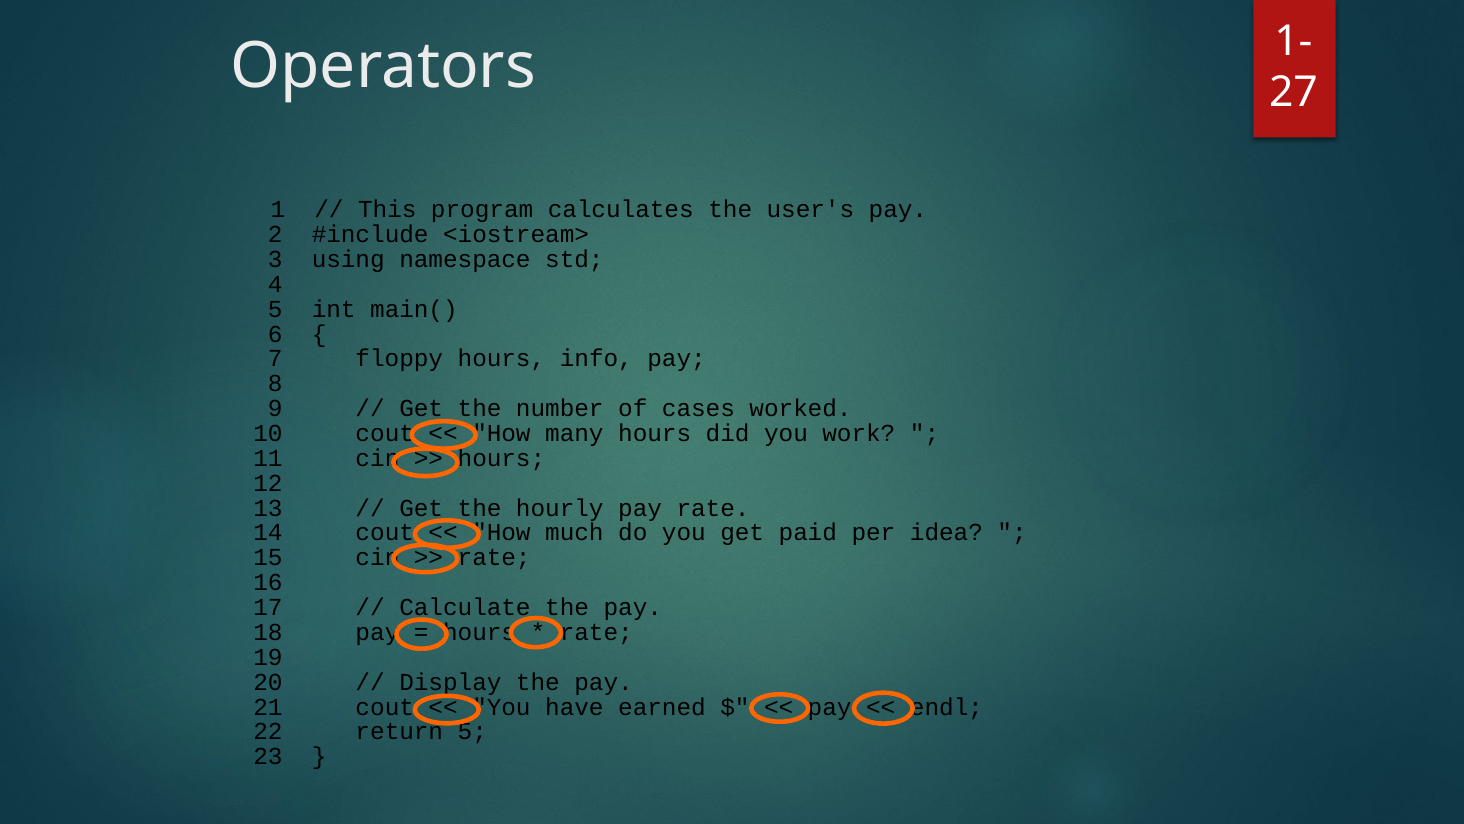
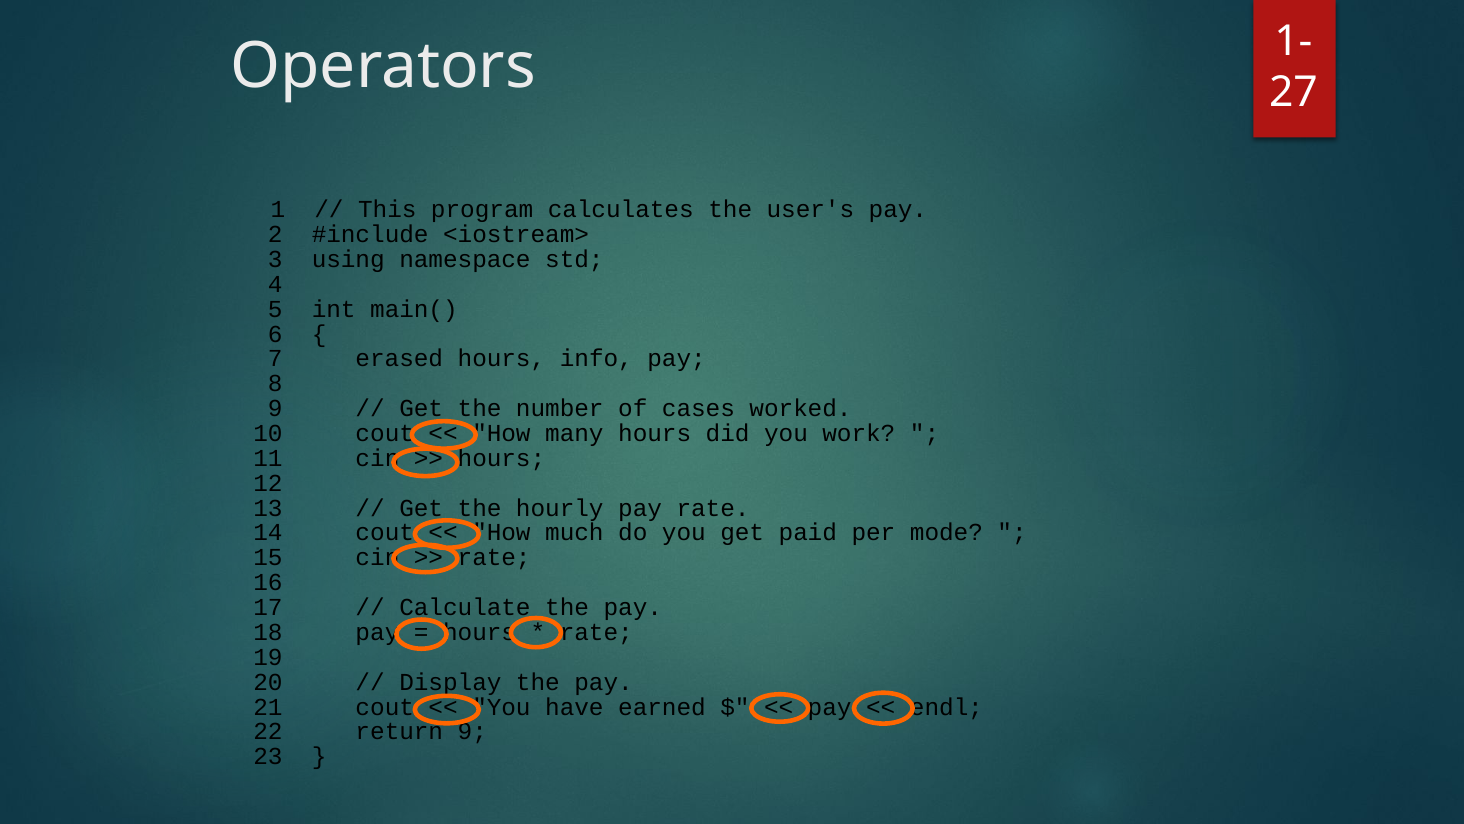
floppy: floppy -> erased (399, 359)
idea: idea -> mode (946, 533)
return 5: 5 -> 9 (472, 731)
